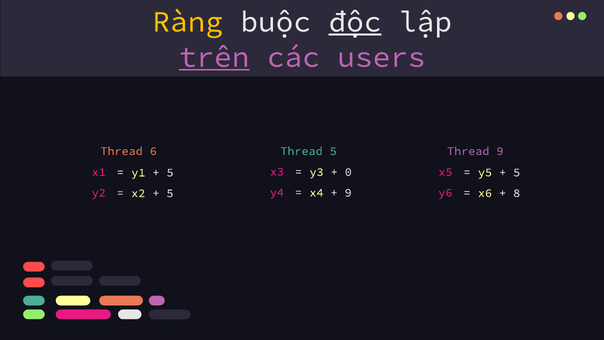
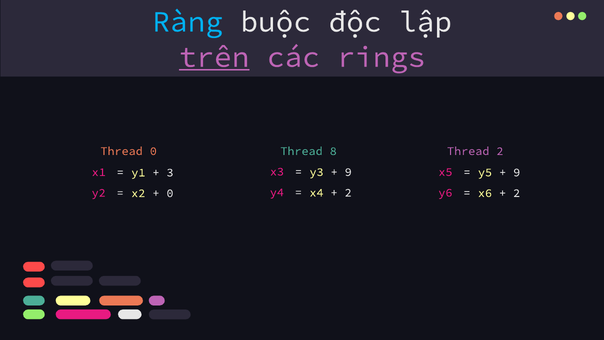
Ràng colour: yellow -> light blue (188, 22)
độc underline: present -> none (355, 22)
users: users -> rings (381, 57)
Thread 6: 6 -> 0 (153, 151)
Thread 5: 5 -> 8 (333, 151)
Thread 9: 9 -> 2 (500, 151)
0: 0 -> 9 (348, 172)
5: 5 -> 9 (517, 172)
5: 5 -> 3 (170, 172)
9: 9 -> 2 (348, 193)
8: 8 -> 2 (517, 193)
5: 5 -> 0 (170, 193)
